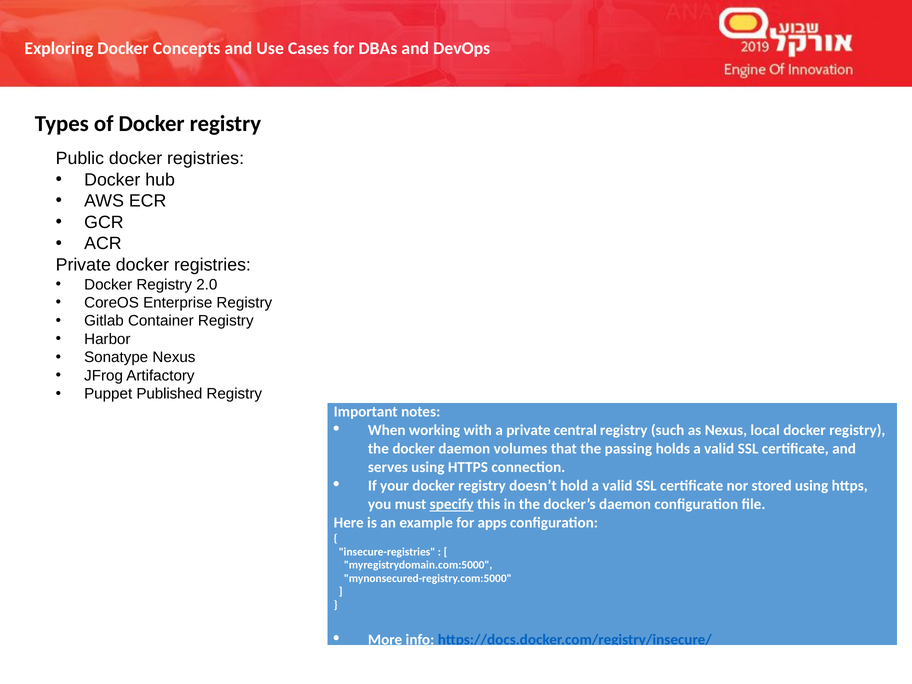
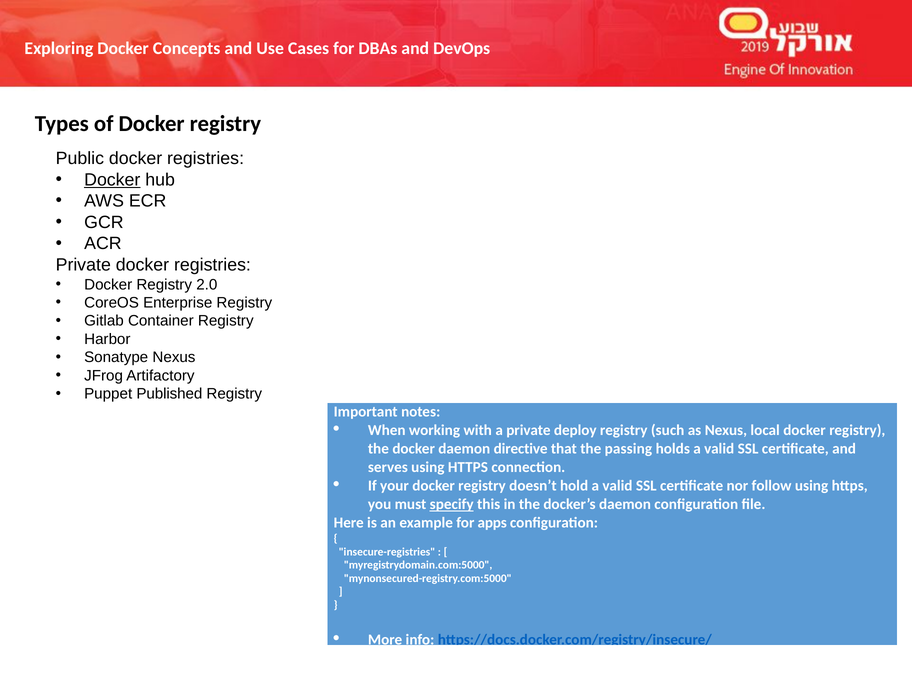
Docker underline: none -> present (112, 180)
central: central -> deploy (575, 430)
volumes: volumes -> directive (521, 449)
stored: stored -> follow (772, 486)
